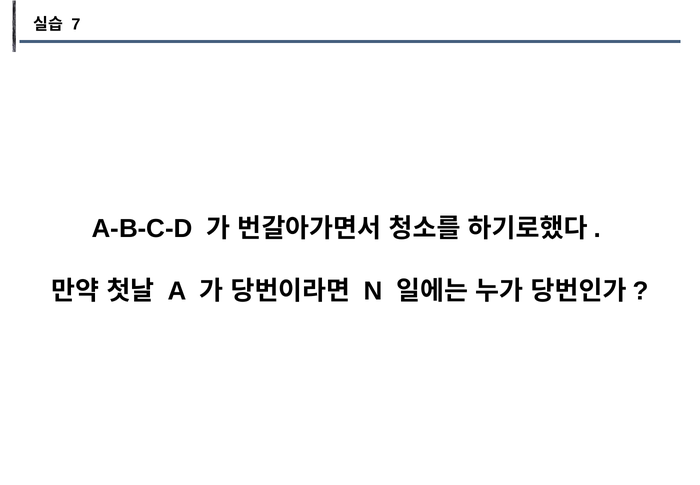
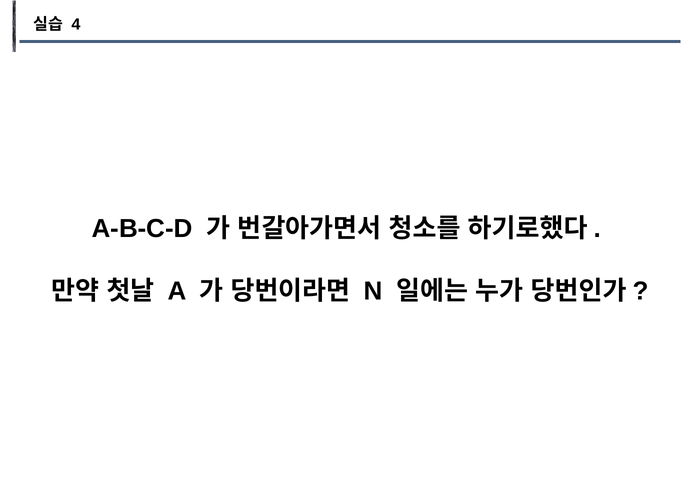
7: 7 -> 4 (76, 24)
